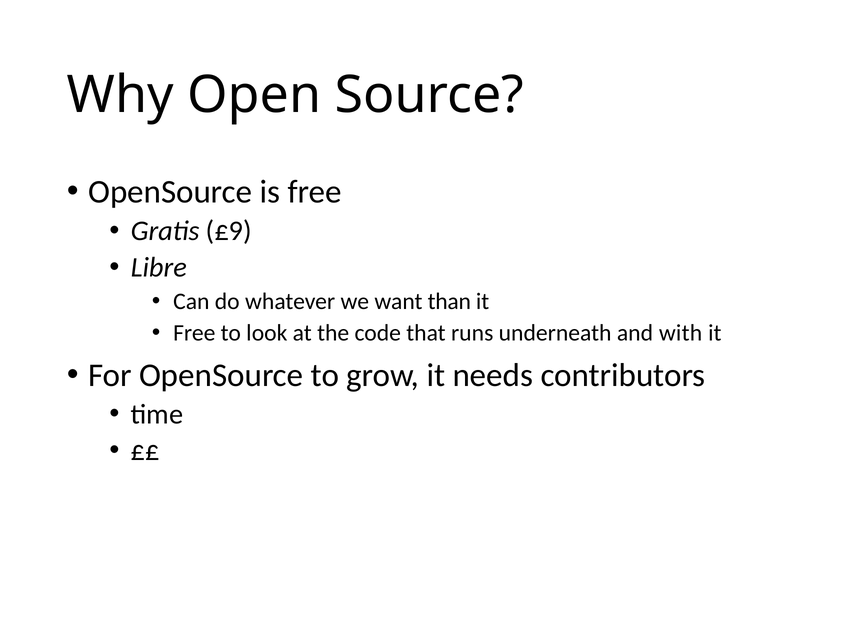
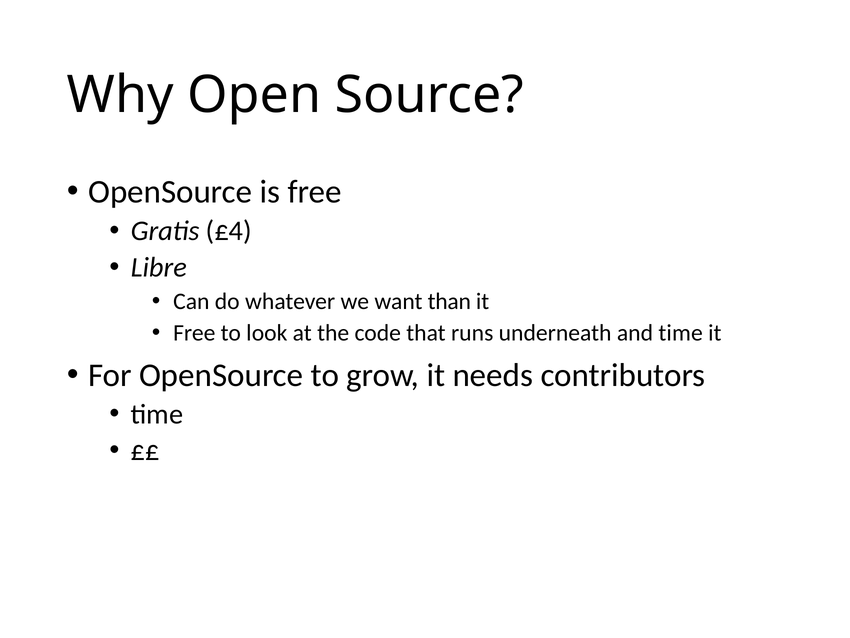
£9: £9 -> £4 (229, 231)
and with: with -> time (681, 333)
